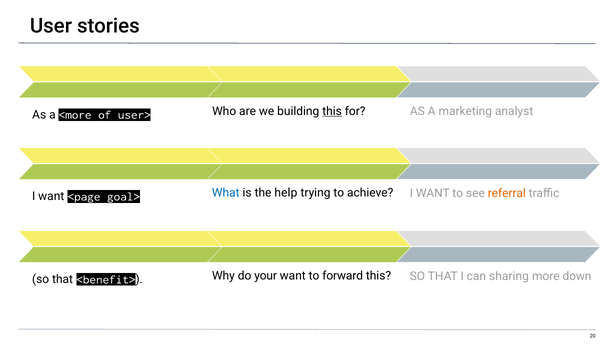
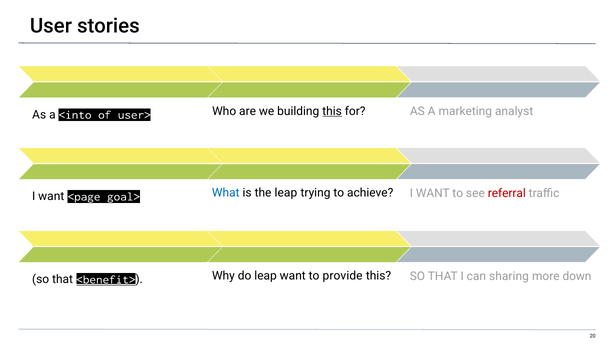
<more: <more -> <into (75, 115)
the help: help -> leap (286, 193)
referral colour: orange -> red (507, 193)
do your: your -> leap (266, 276)
forward: forward -> provide (343, 276)
<benefit> underline: none -> present (106, 280)
